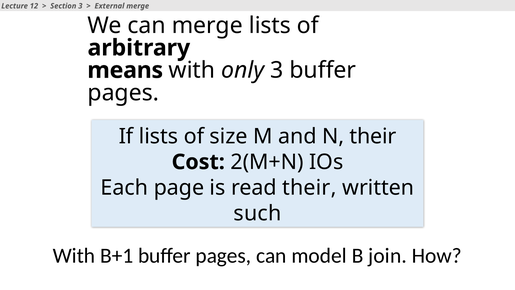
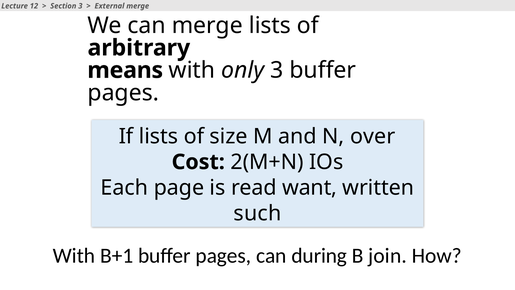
N their: their -> over (373, 136)
read their: their -> want (310, 188)
model: model -> during (319, 255)
